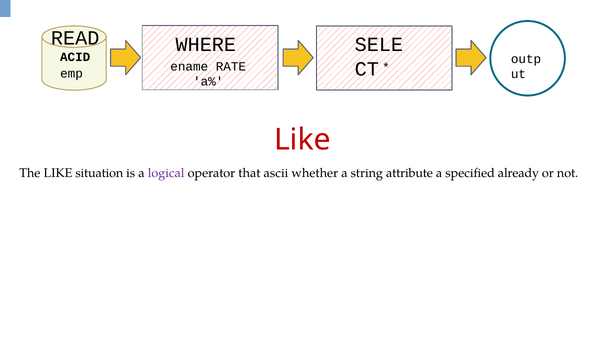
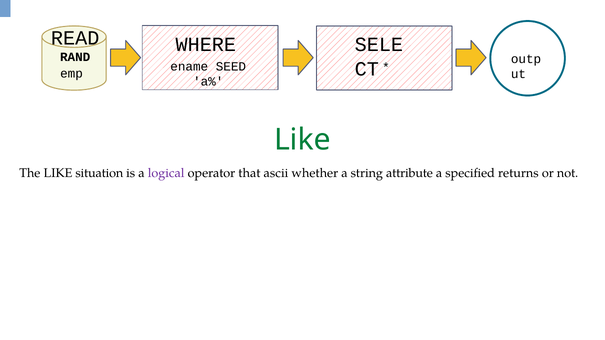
ACID: ACID -> RAND (75, 57)
RATE: RATE -> SEED (231, 66)
Like colour: red -> green (302, 140)
already: already -> returns (518, 173)
